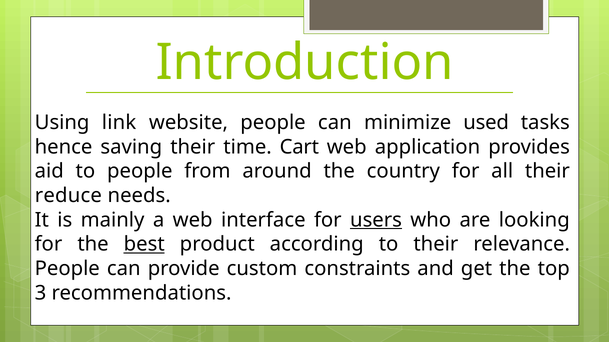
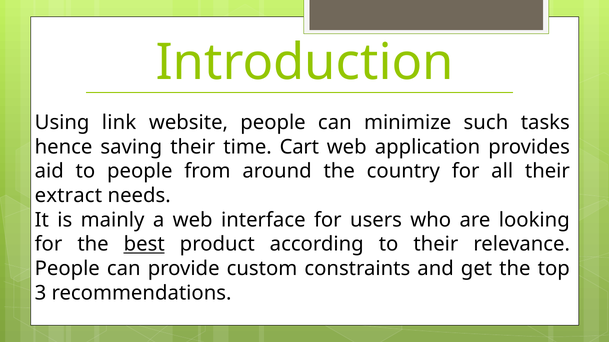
used: used -> such (486, 123)
reduce: reduce -> extract (68, 196)
users underline: present -> none (376, 220)
